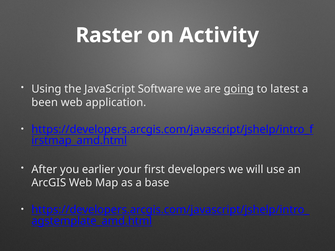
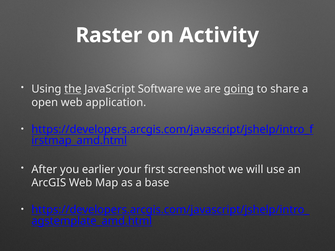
the underline: none -> present (73, 89)
latest: latest -> share (285, 89)
been: been -> open (45, 102)
developers: developers -> screenshot (197, 170)
